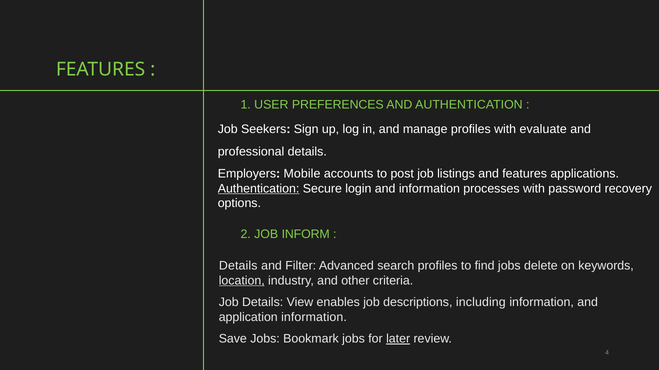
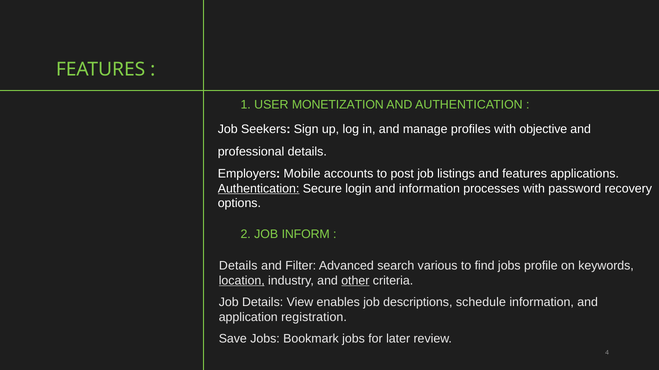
PREFERENCES: PREFERENCES -> MONETIZATION (338, 105)
evaluate: evaluate -> objective (543, 130)
search profiles: profiles -> various (438, 266)
delete: delete -> profile (541, 266)
other underline: none -> present (355, 281)
including: including -> schedule (481, 303)
application information: information -> registration (314, 318)
later underline: present -> none (398, 339)
